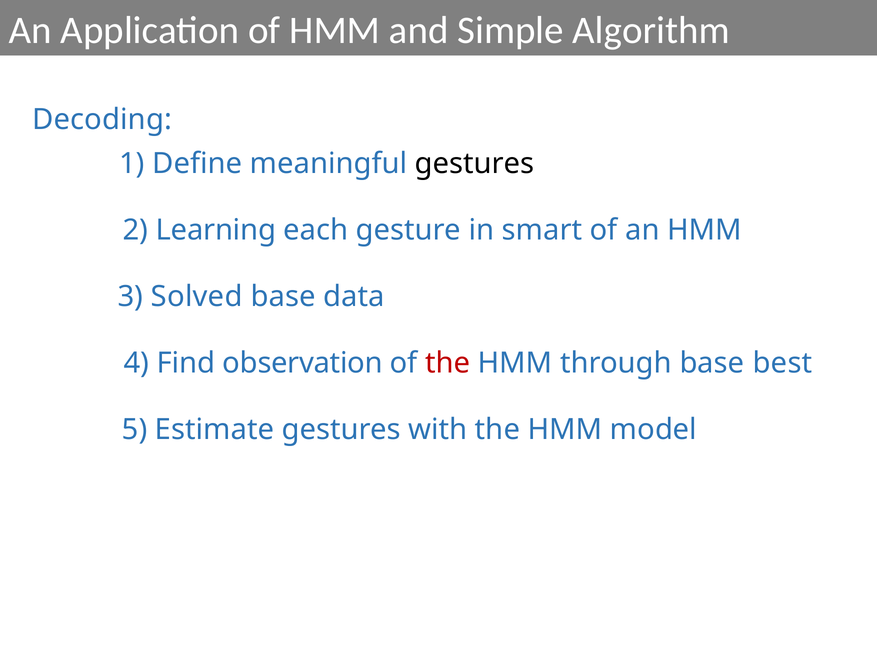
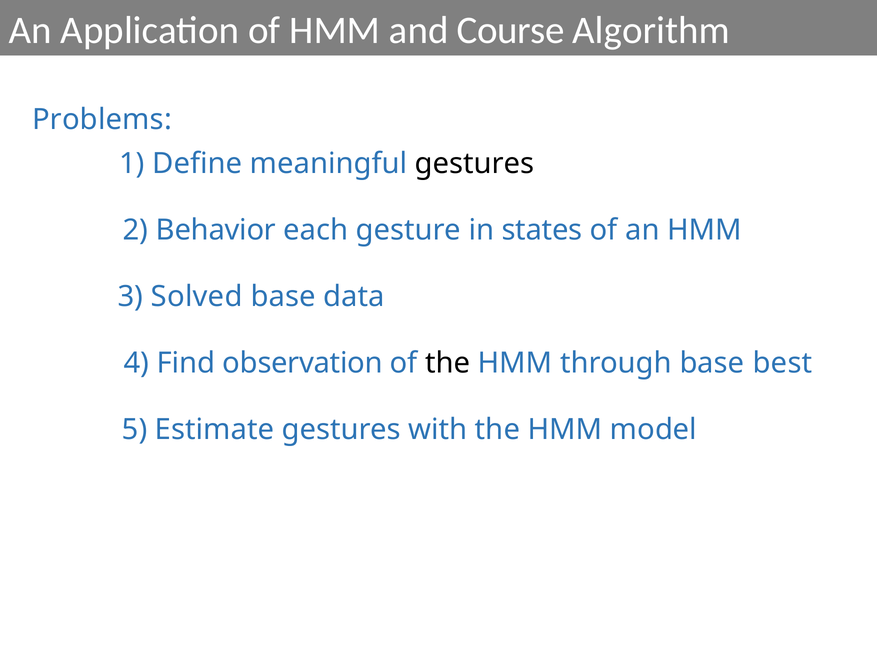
Simple: Simple -> Course (511, 30)
Decoding: Decoding -> Problems (102, 119)
Learning: Learning -> Behavior (216, 230)
smart: smart -> states (542, 230)
the colour: red -> black (448, 363)
